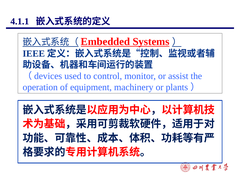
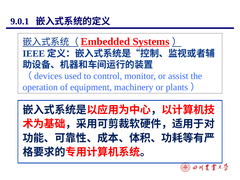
4.1.1: 4.1.1 -> 9.0.1 (20, 22)
